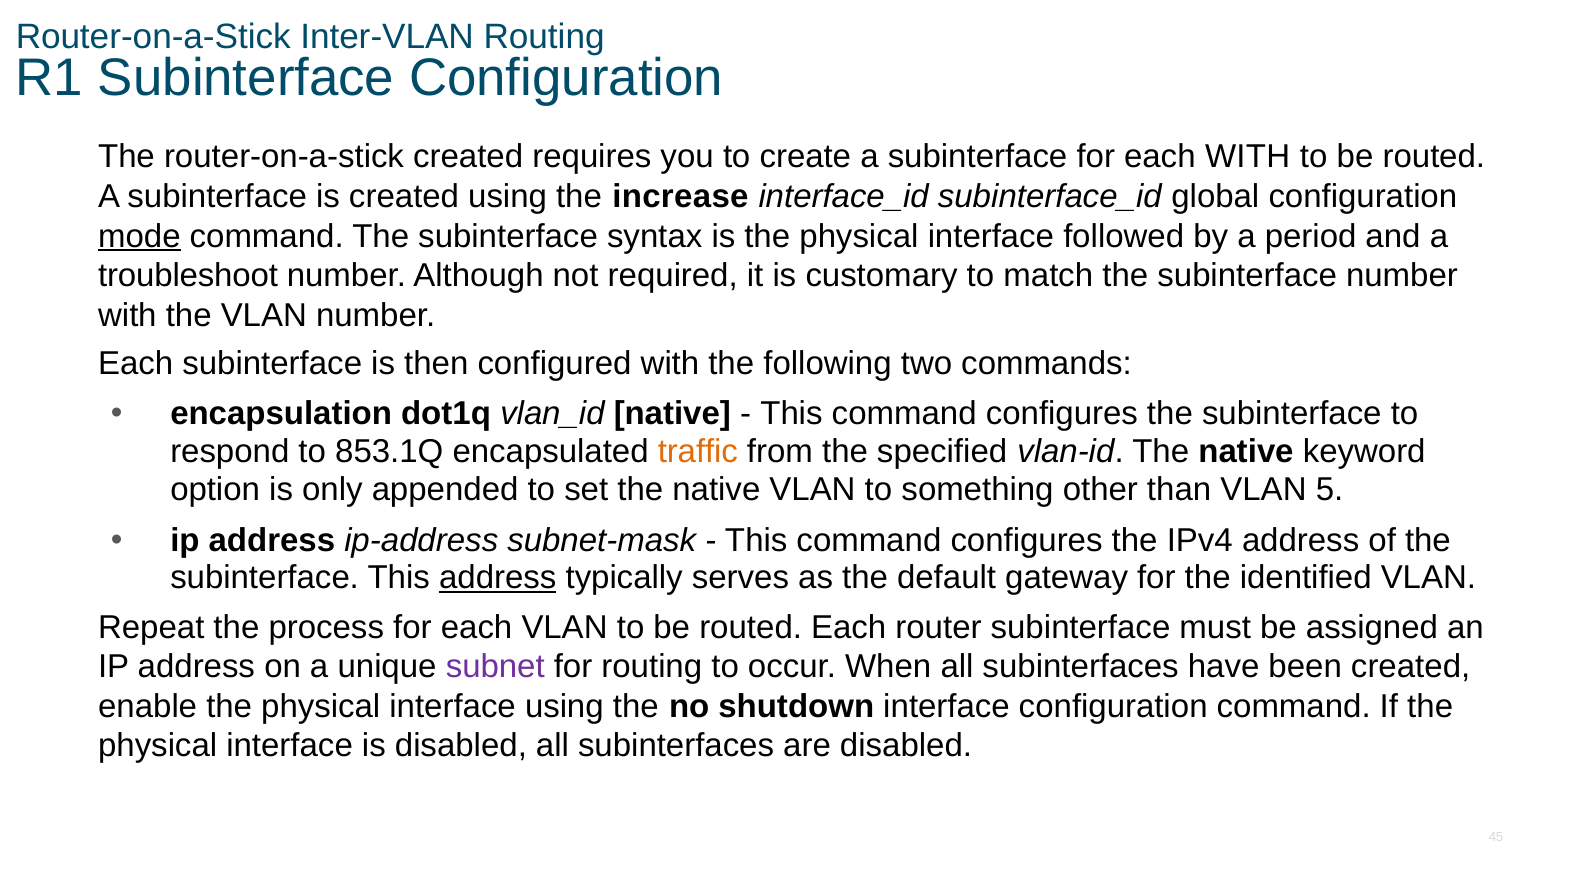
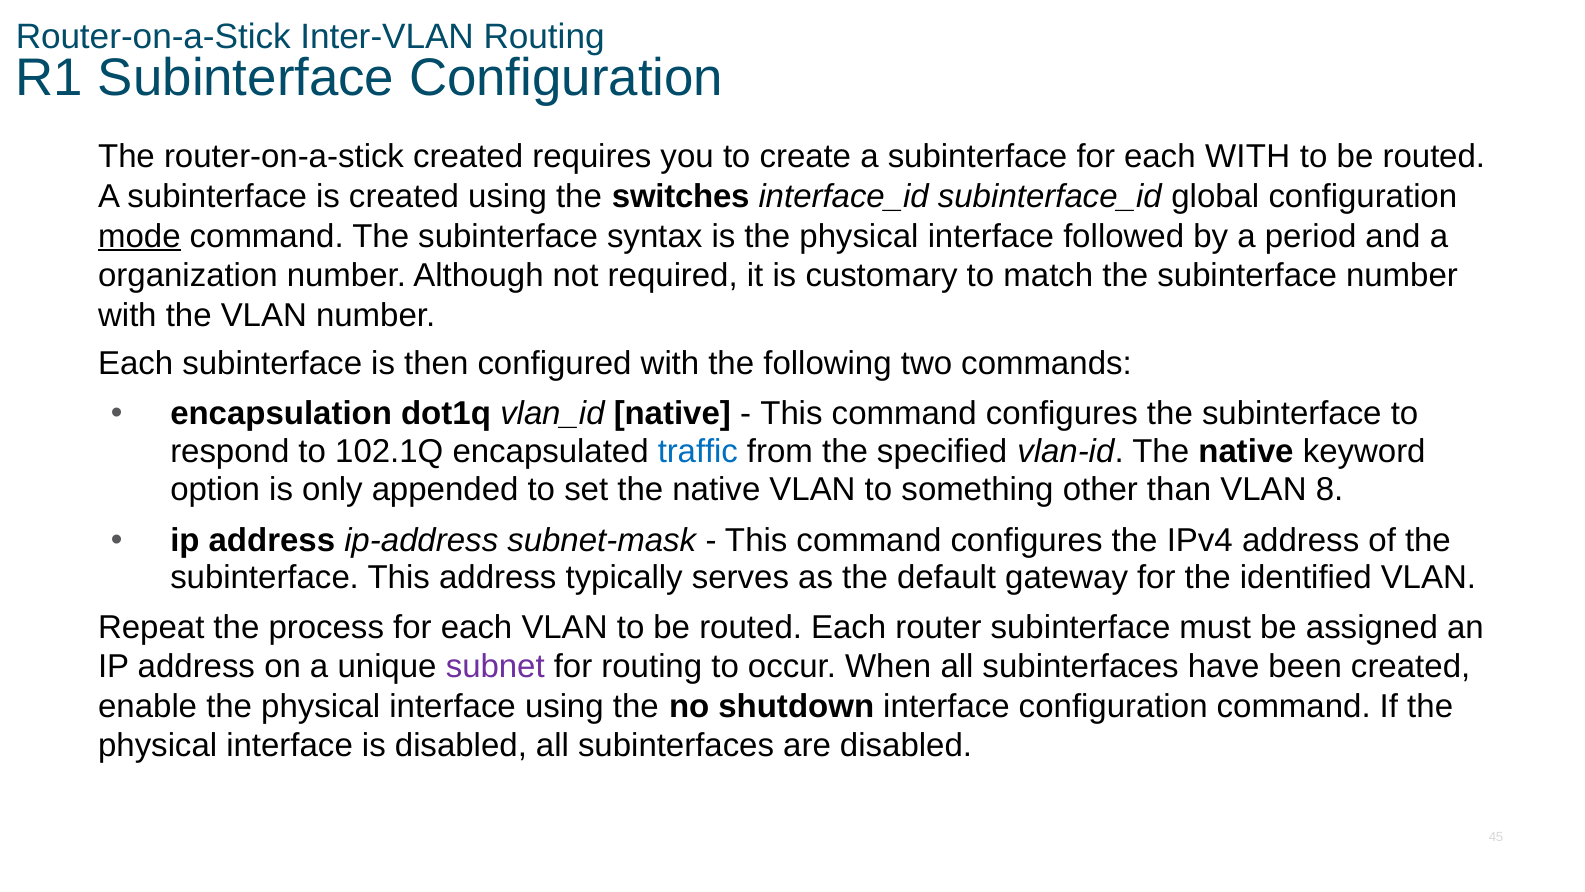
increase: increase -> switches (681, 197)
troubleshoot: troubleshoot -> organization (188, 276)
853.1Q: 853.1Q -> 102.1Q (389, 451)
traffic colour: orange -> blue (698, 451)
5: 5 -> 8 (1330, 489)
address underline: present -> none (498, 578)
